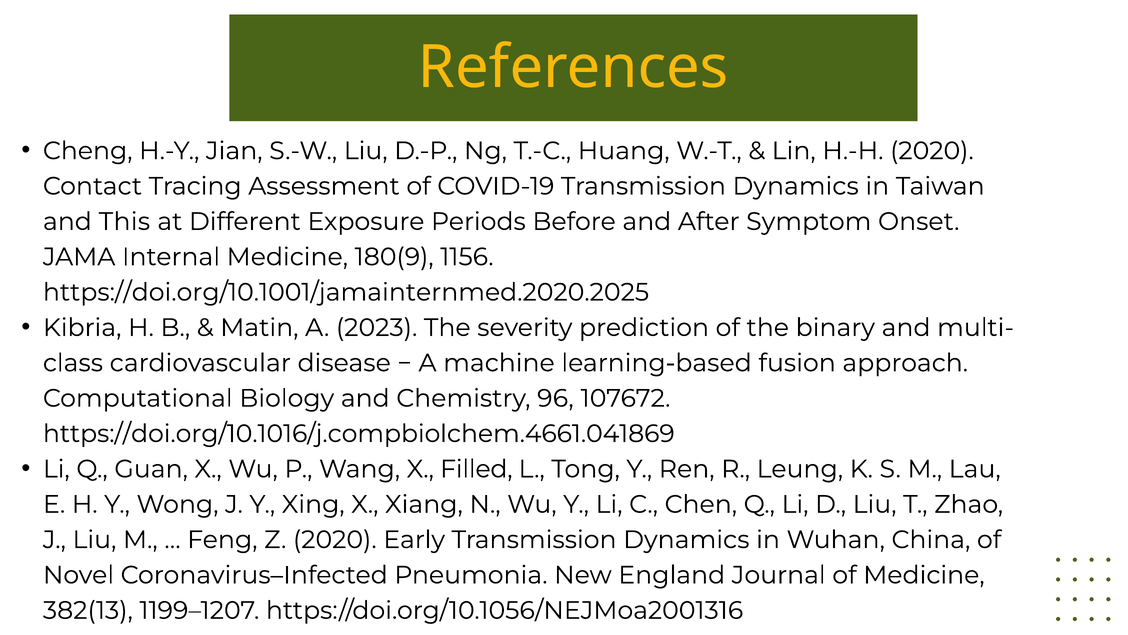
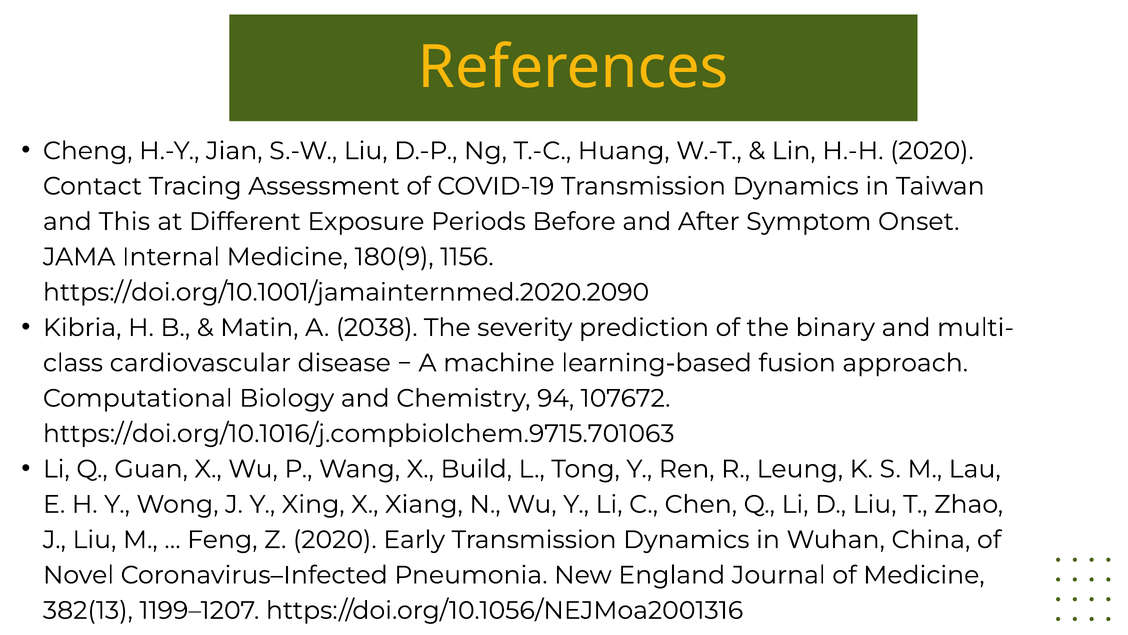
https://doi.org/10.1001/jamainternmed.2020.2025: https://doi.org/10.1001/jamainternmed.2020.2025 -> https://doi.org/10.1001/jamainternmed.2020.2090 (346, 292)
2023: 2023 -> 2038 (377, 327)
96: 96 -> 94 (556, 398)
https://doi.org/10.1016/j.compbiolchem.4661.041869: https://doi.org/10.1016/j.compbiolchem.4661.041869 -> https://doi.org/10.1016/j.compbiolchem.9715.701063 (359, 433)
Filled: Filled -> Build (476, 469)
